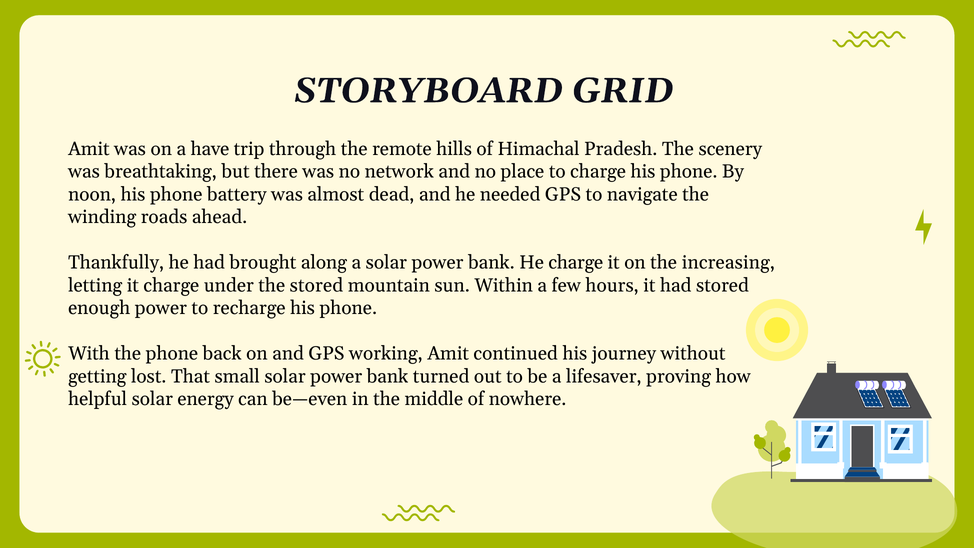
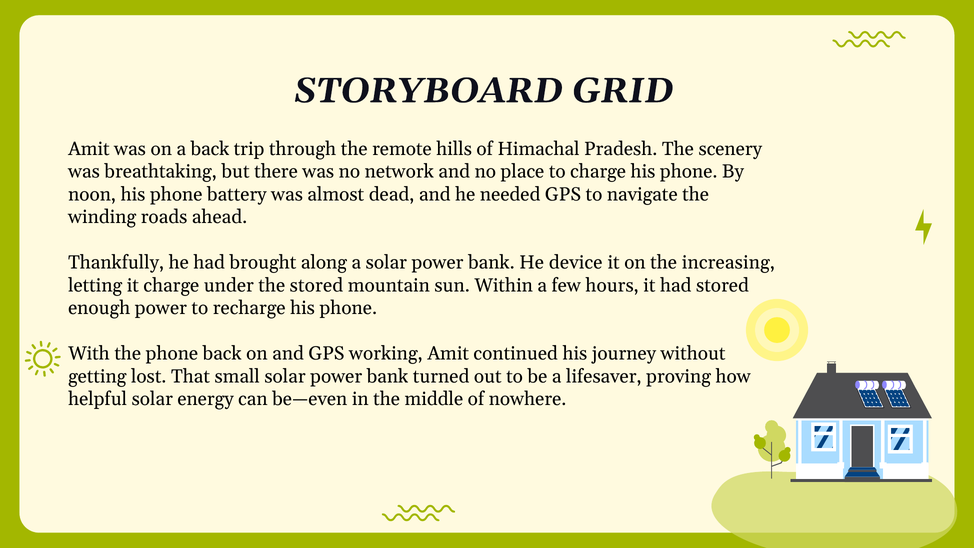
a have: have -> back (210, 149)
He charge: charge -> device (576, 262)
